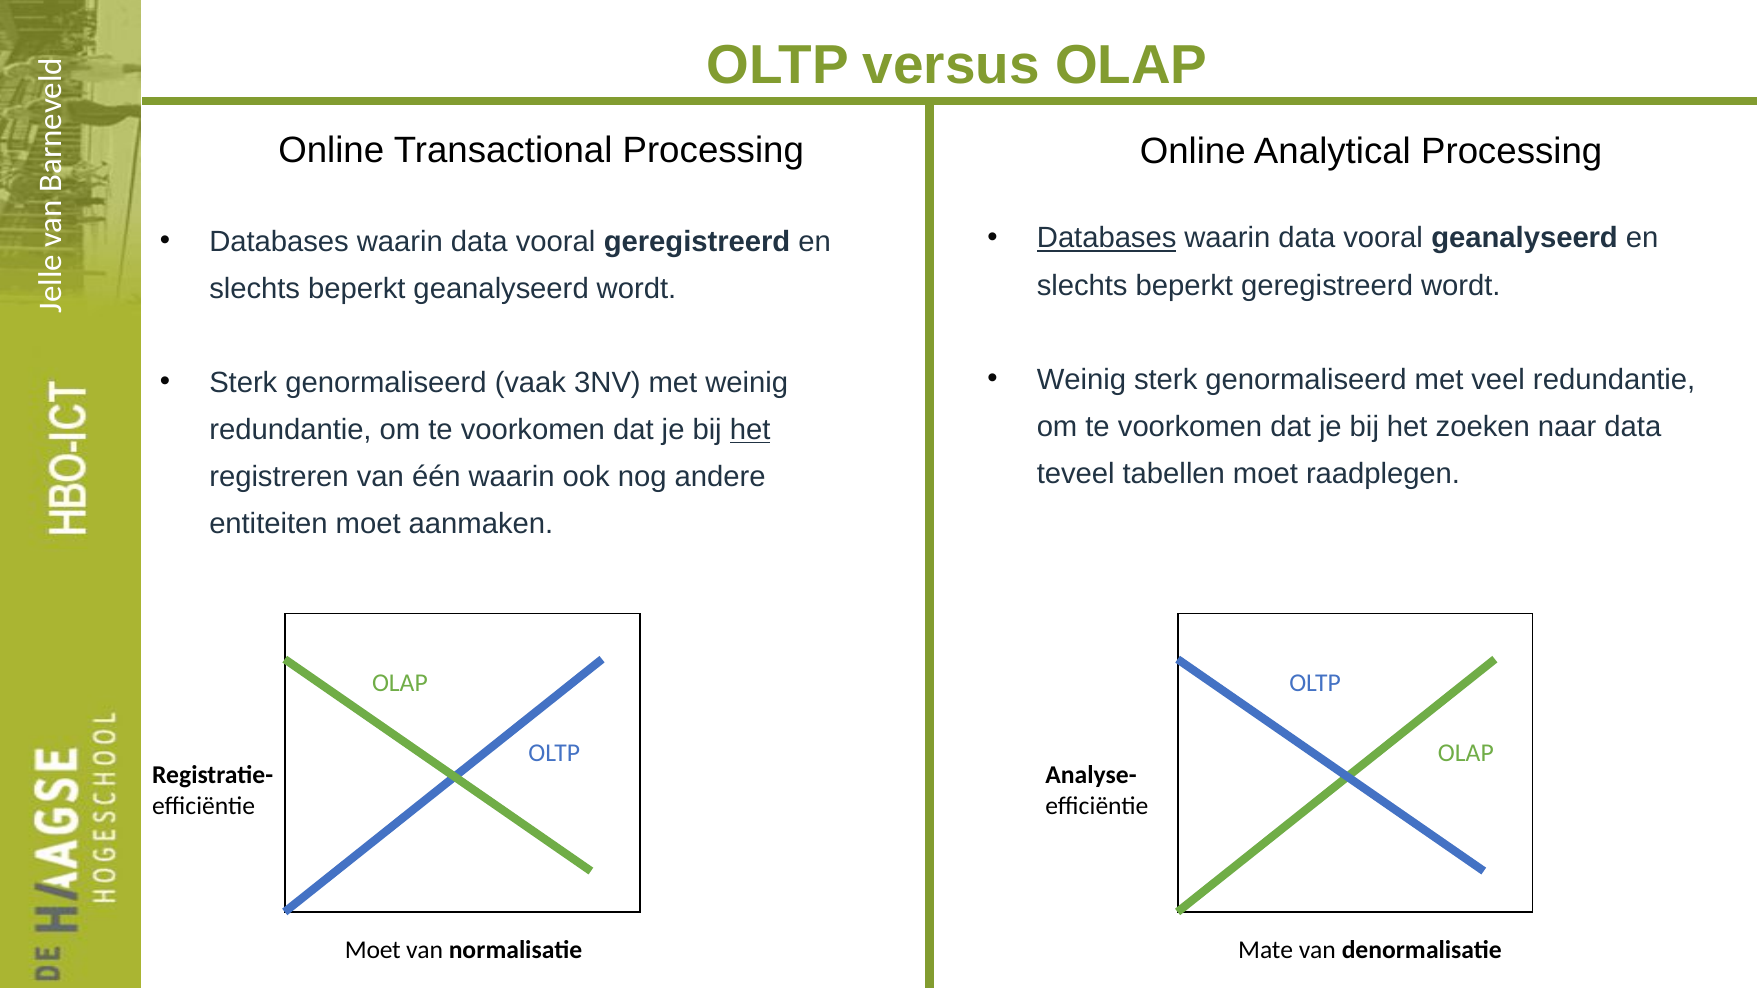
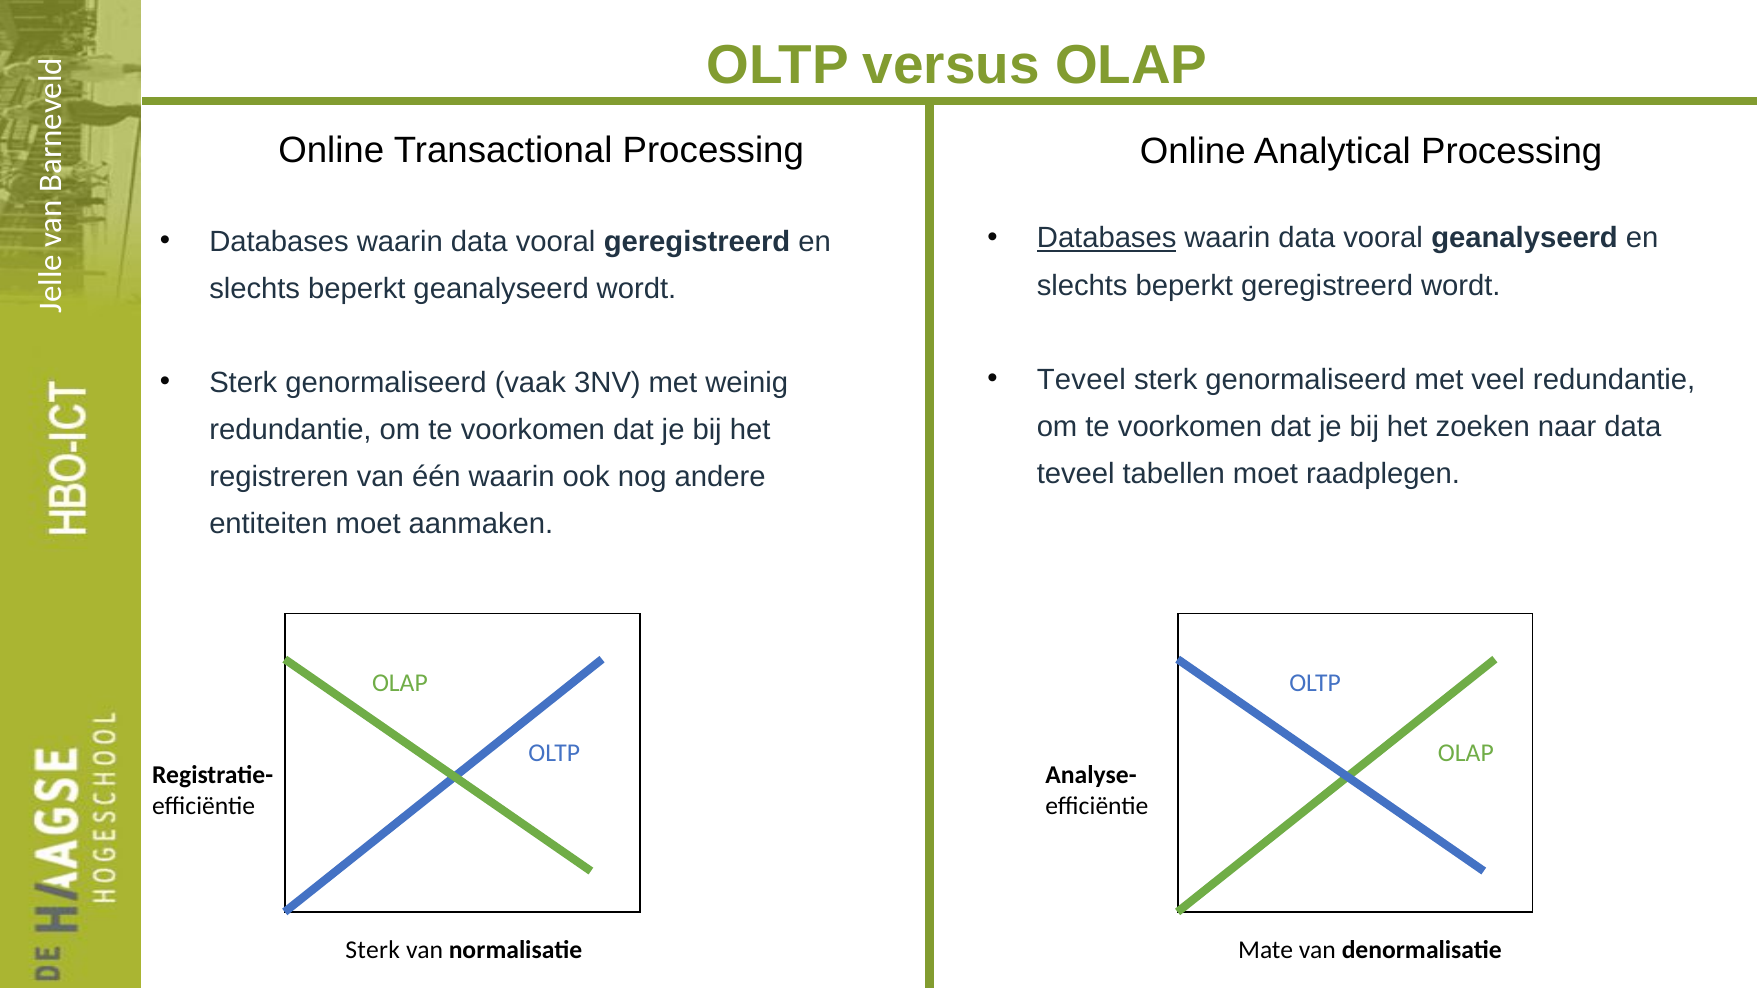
Weinig: Weinig -> Teveel (1081, 380)
het underline: present -> none (750, 430)
Moet: Moet -> Sterk (373, 950)
